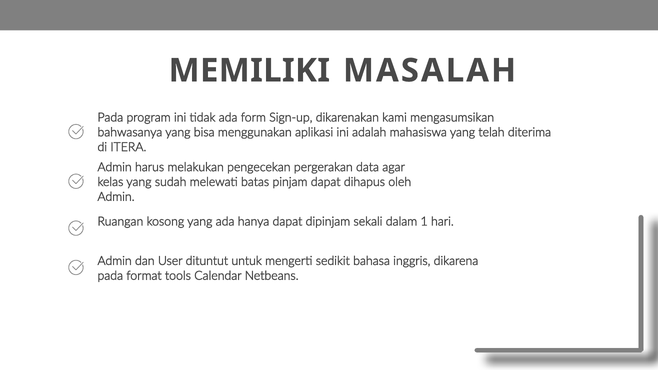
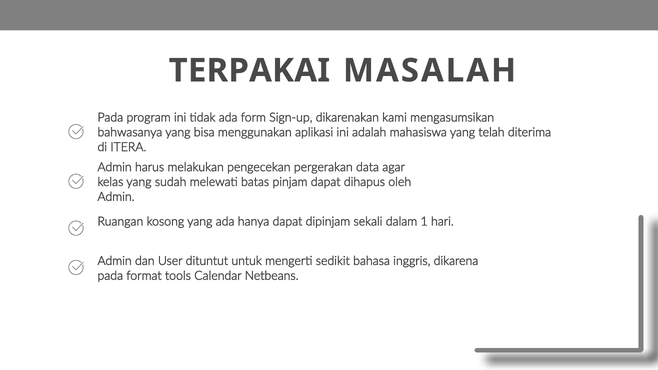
MEMILIKI: MEMILIKI -> TERPAKAI (249, 71)
